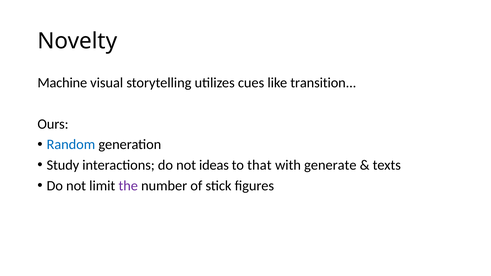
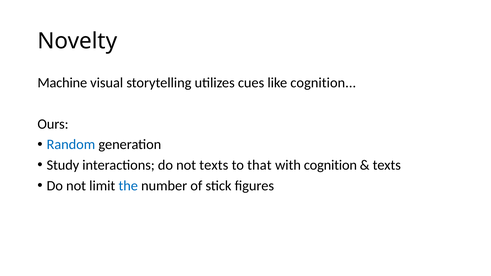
like transition: transition -> cognition (323, 83)
not ideas: ideas -> texts (214, 165)
with generate: generate -> cognition (330, 165)
the colour: purple -> blue (128, 186)
